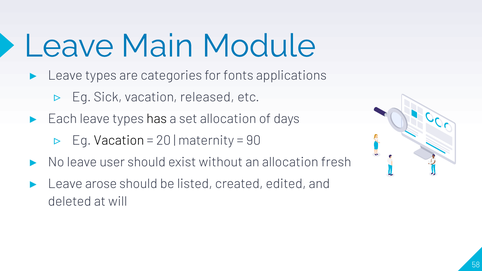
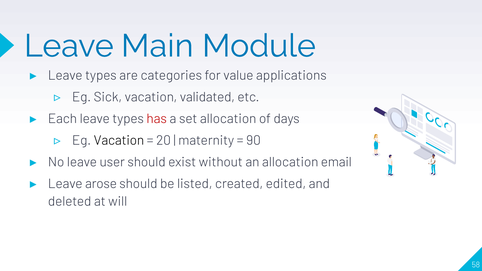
fonts: fonts -> value (238, 75)
released: released -> validated (207, 97)
has colour: black -> red (157, 119)
fresh: fresh -> email (336, 162)
